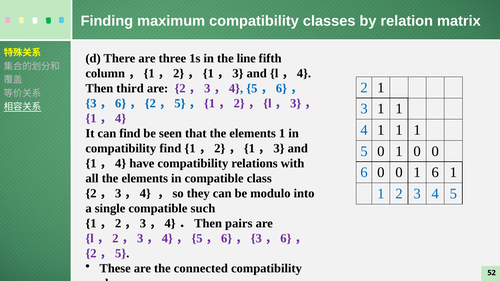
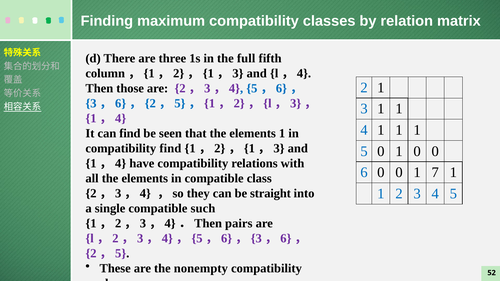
line: line -> full (246, 59)
third: third -> those (130, 89)
1 6: 6 -> 7 (435, 173)
modulo: modulo -> straight (270, 194)
connected: connected -> nonempty (201, 269)
